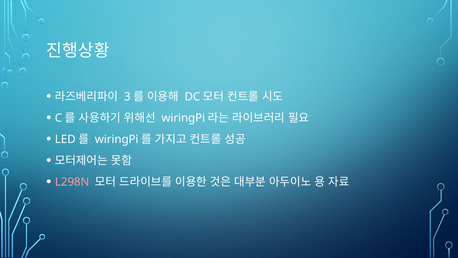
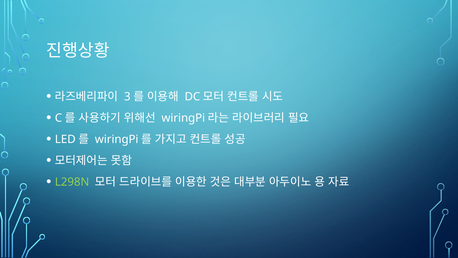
L298N colour: pink -> light green (72, 182)
